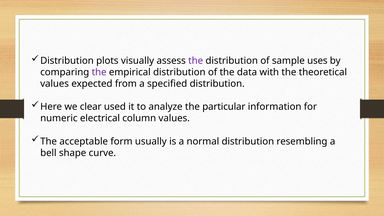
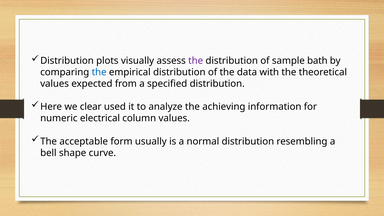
uses: uses -> bath (317, 61)
the colour: purple -> blue (99, 72)
particular: particular -> achieving (224, 107)
